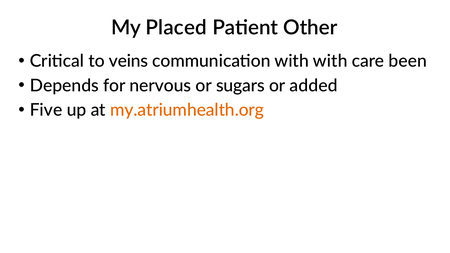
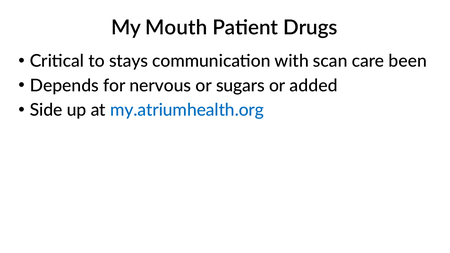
Placed: Placed -> Mouth (176, 28)
Other: Other -> Drugs (310, 28)
veins: veins -> stays (129, 61)
with with: with -> scan (330, 61)
Five: Five -> Side (46, 110)
my.atriumhealth.org colour: orange -> blue (187, 110)
